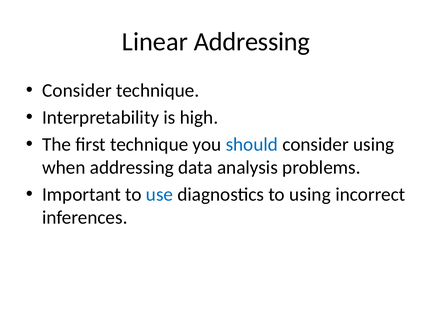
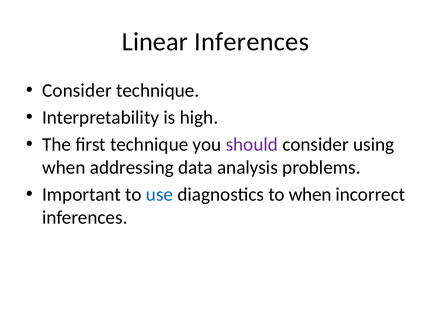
Linear Addressing: Addressing -> Inferences (252, 42)
should colour: blue -> purple (252, 144)
to using: using -> when (310, 194)
